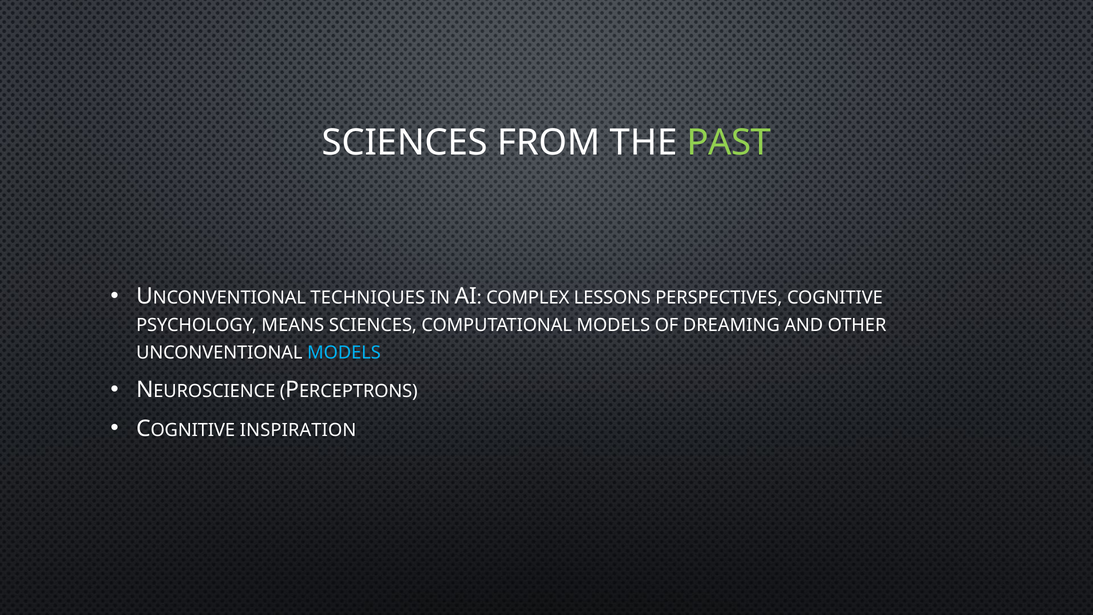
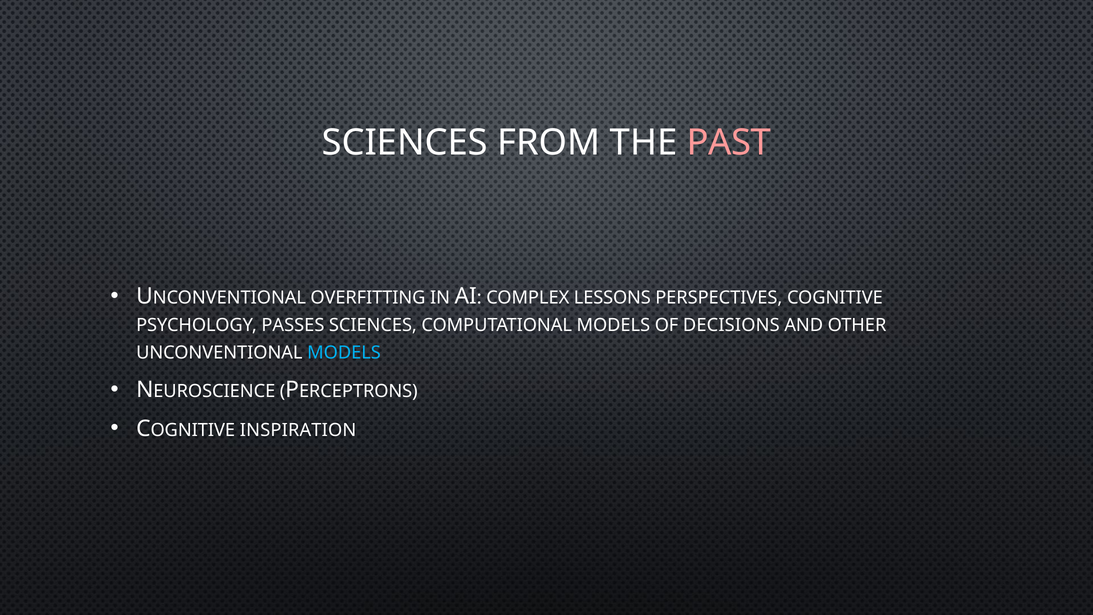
PAST colour: light green -> pink (729, 143)
TECHNIQUES: TECHNIQUES -> OVERFITTING (368, 298)
MEANS: MEANS -> PASSES (293, 325)
DREAMING: DREAMING -> DECISIONS (731, 325)
